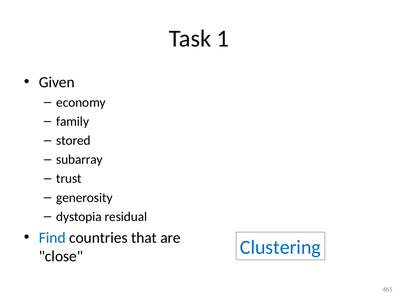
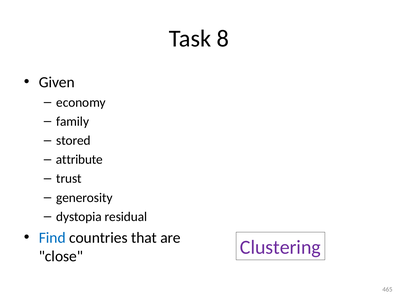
1: 1 -> 8 (223, 39)
subarray: subarray -> attribute (79, 159)
Clustering colour: blue -> purple (280, 247)
